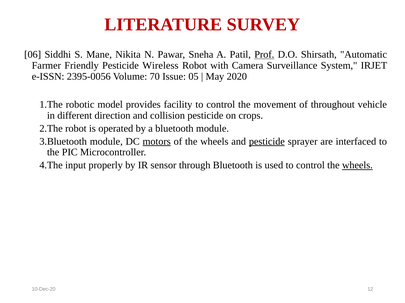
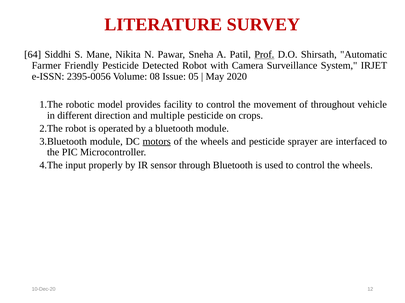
06: 06 -> 64 (33, 55)
Wireless: Wireless -> Detected (160, 66)
70: 70 -> 08 (155, 77)
collision: collision -> multiple (167, 116)
pesticide underline: present -> none (267, 142)
wheels underline: present -> none (357, 166)
